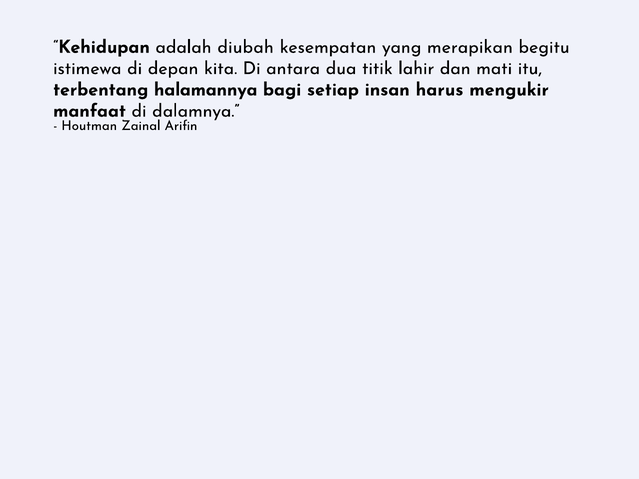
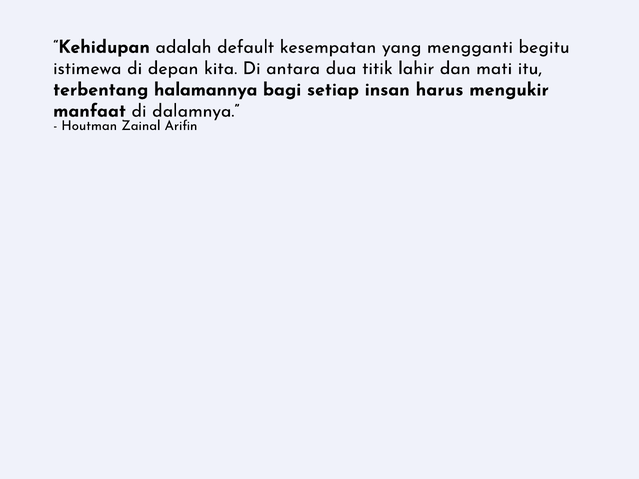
diubah: diubah -> default (246, 47)
merapikan: merapikan -> mengganti (470, 47)
